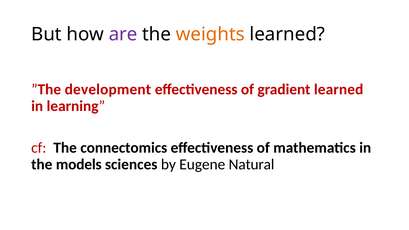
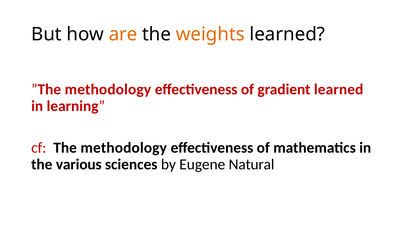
are colour: purple -> orange (123, 34)
”The development: development -> methodology (108, 90)
The connectomics: connectomics -> methodology (124, 148)
models: models -> various (79, 164)
